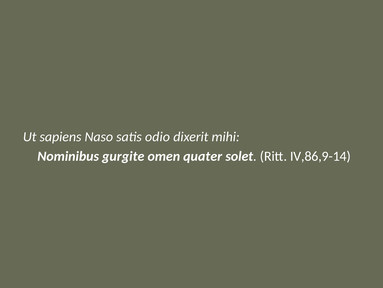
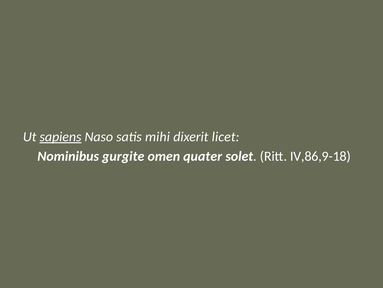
sapiens underline: none -> present (61, 136)
odio: odio -> mihi (157, 136)
mihi: mihi -> licet (226, 136)
IV,86,9-14: IV,86,9-14 -> IV,86,9-18 (320, 156)
